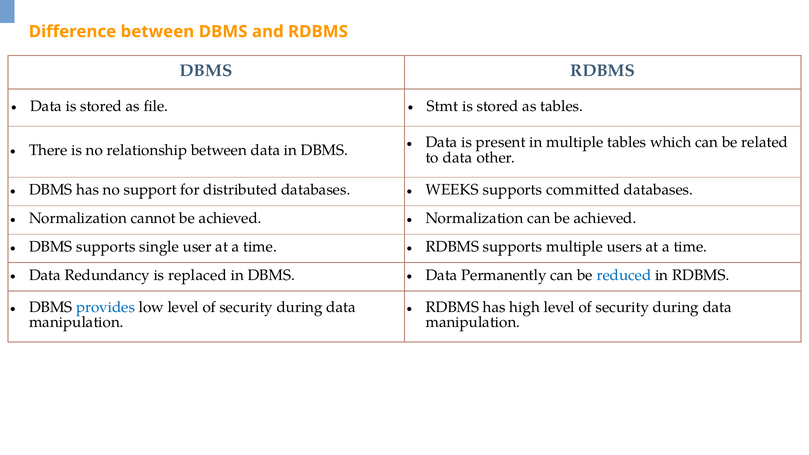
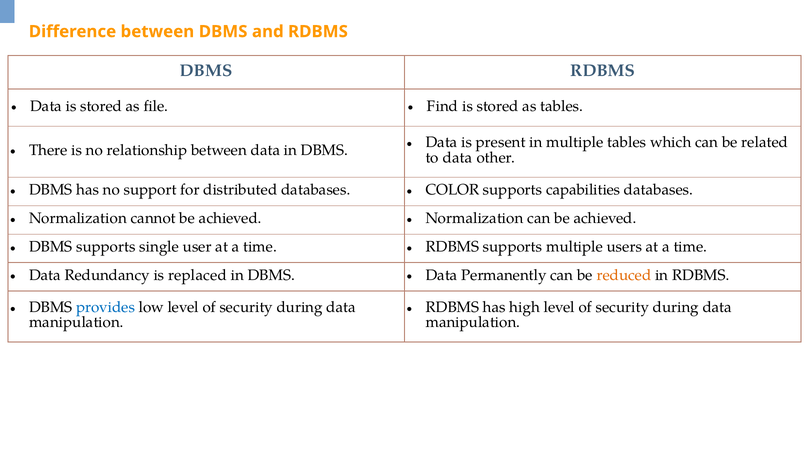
Stmt: Stmt -> Find (443, 106)
WEEKS: WEEKS -> COLOR (452, 190)
committed: committed -> capabilities (583, 190)
reduced colour: blue -> orange (624, 275)
